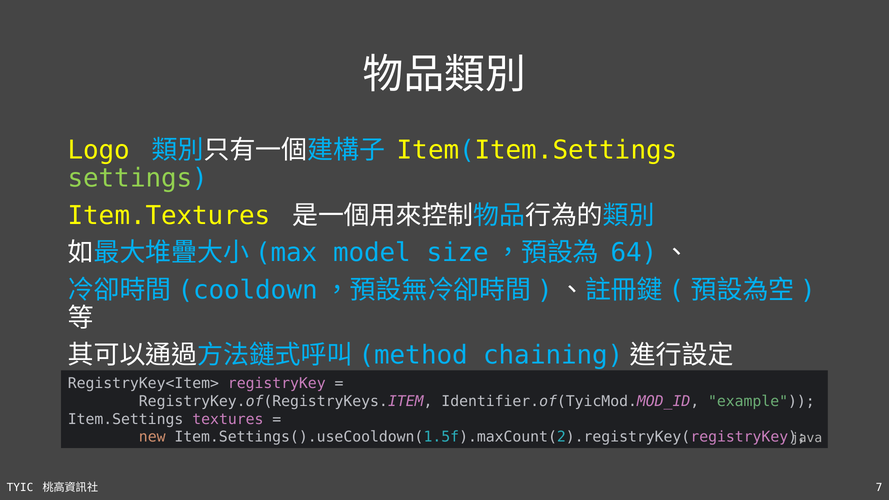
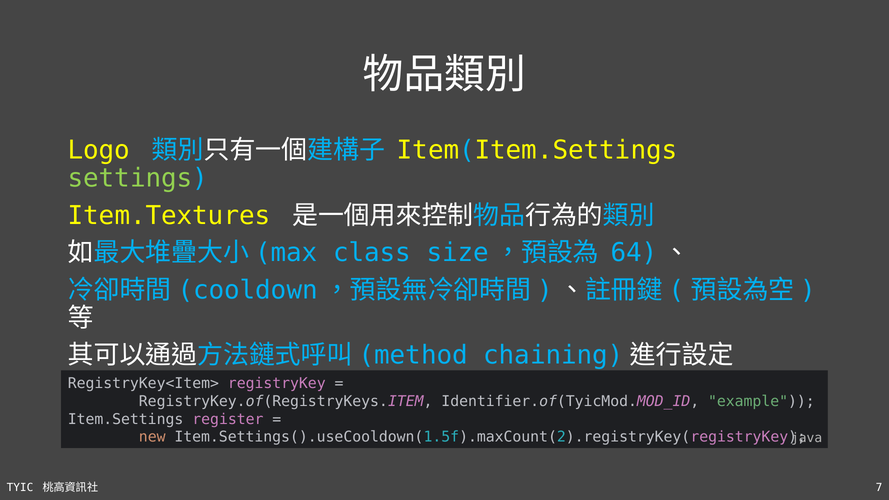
model: model -> class (372, 253)
textures: textures -> register (228, 419)
